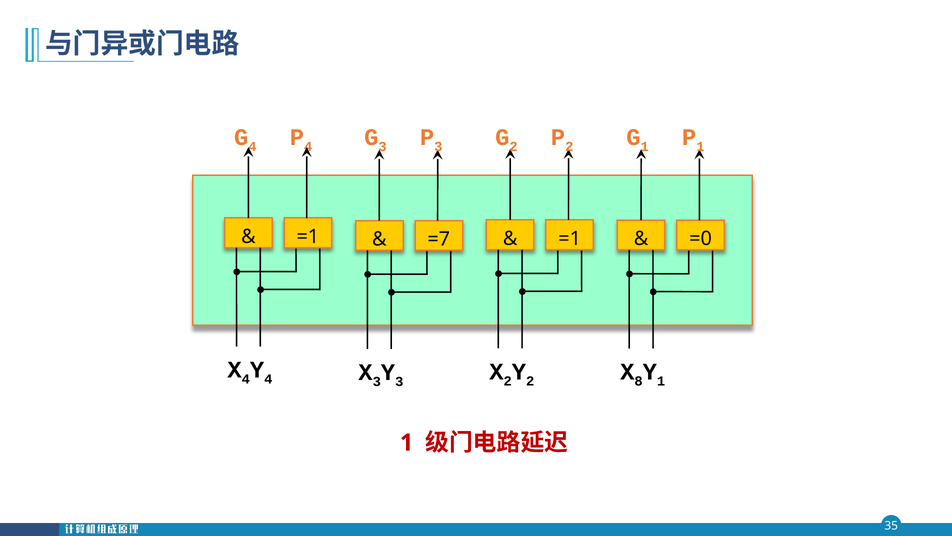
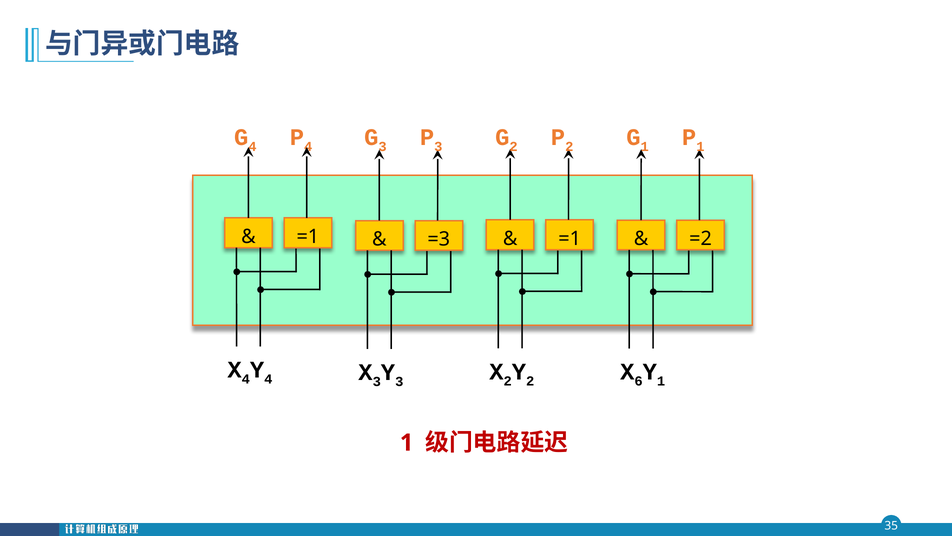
=0: =0 -> =2 (701, 239)
=7: =7 -> =3 (439, 239)
8: 8 -> 6 (639, 381)
